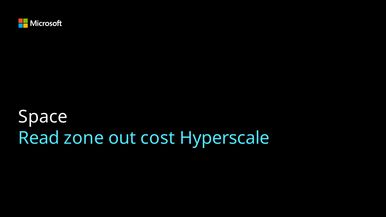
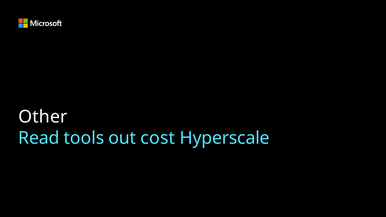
Space: Space -> Other (43, 117)
zone: zone -> tools (84, 138)
